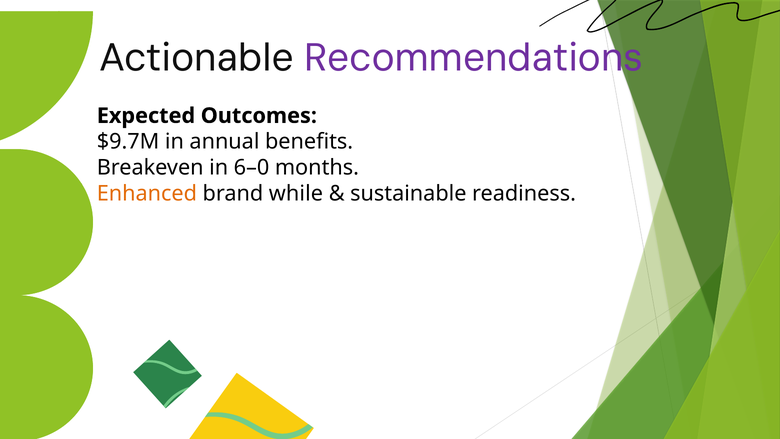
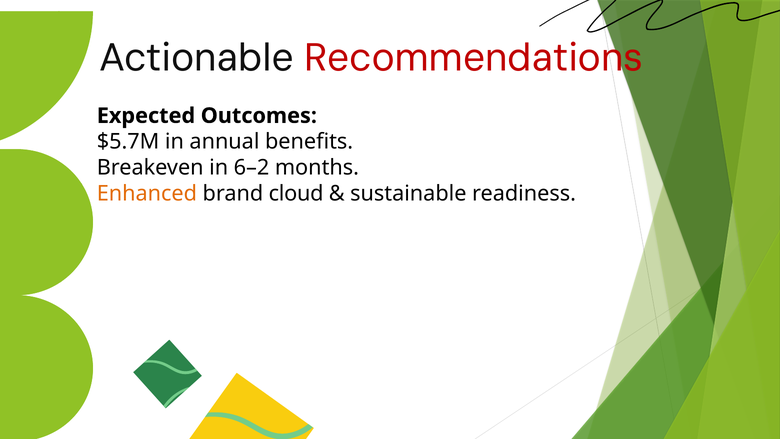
Recommendations colour: purple -> red (474, 58)
$9.7M: $9.7M -> $5.7M (128, 142)
6–0: 6–0 -> 6–2 (252, 168)
while: while -> cloud (296, 194)
